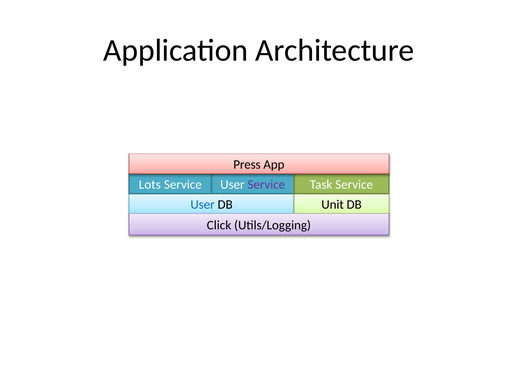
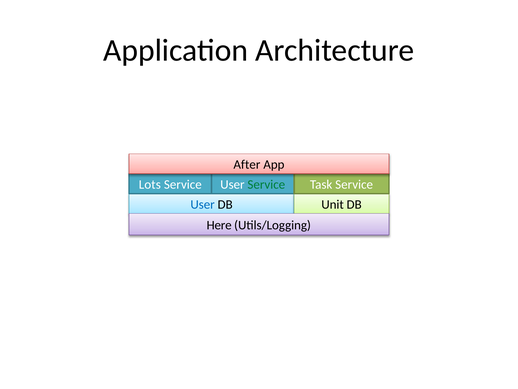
Press: Press -> After (247, 164)
Service colour: purple -> green (266, 184)
Click: Click -> Here (219, 225)
